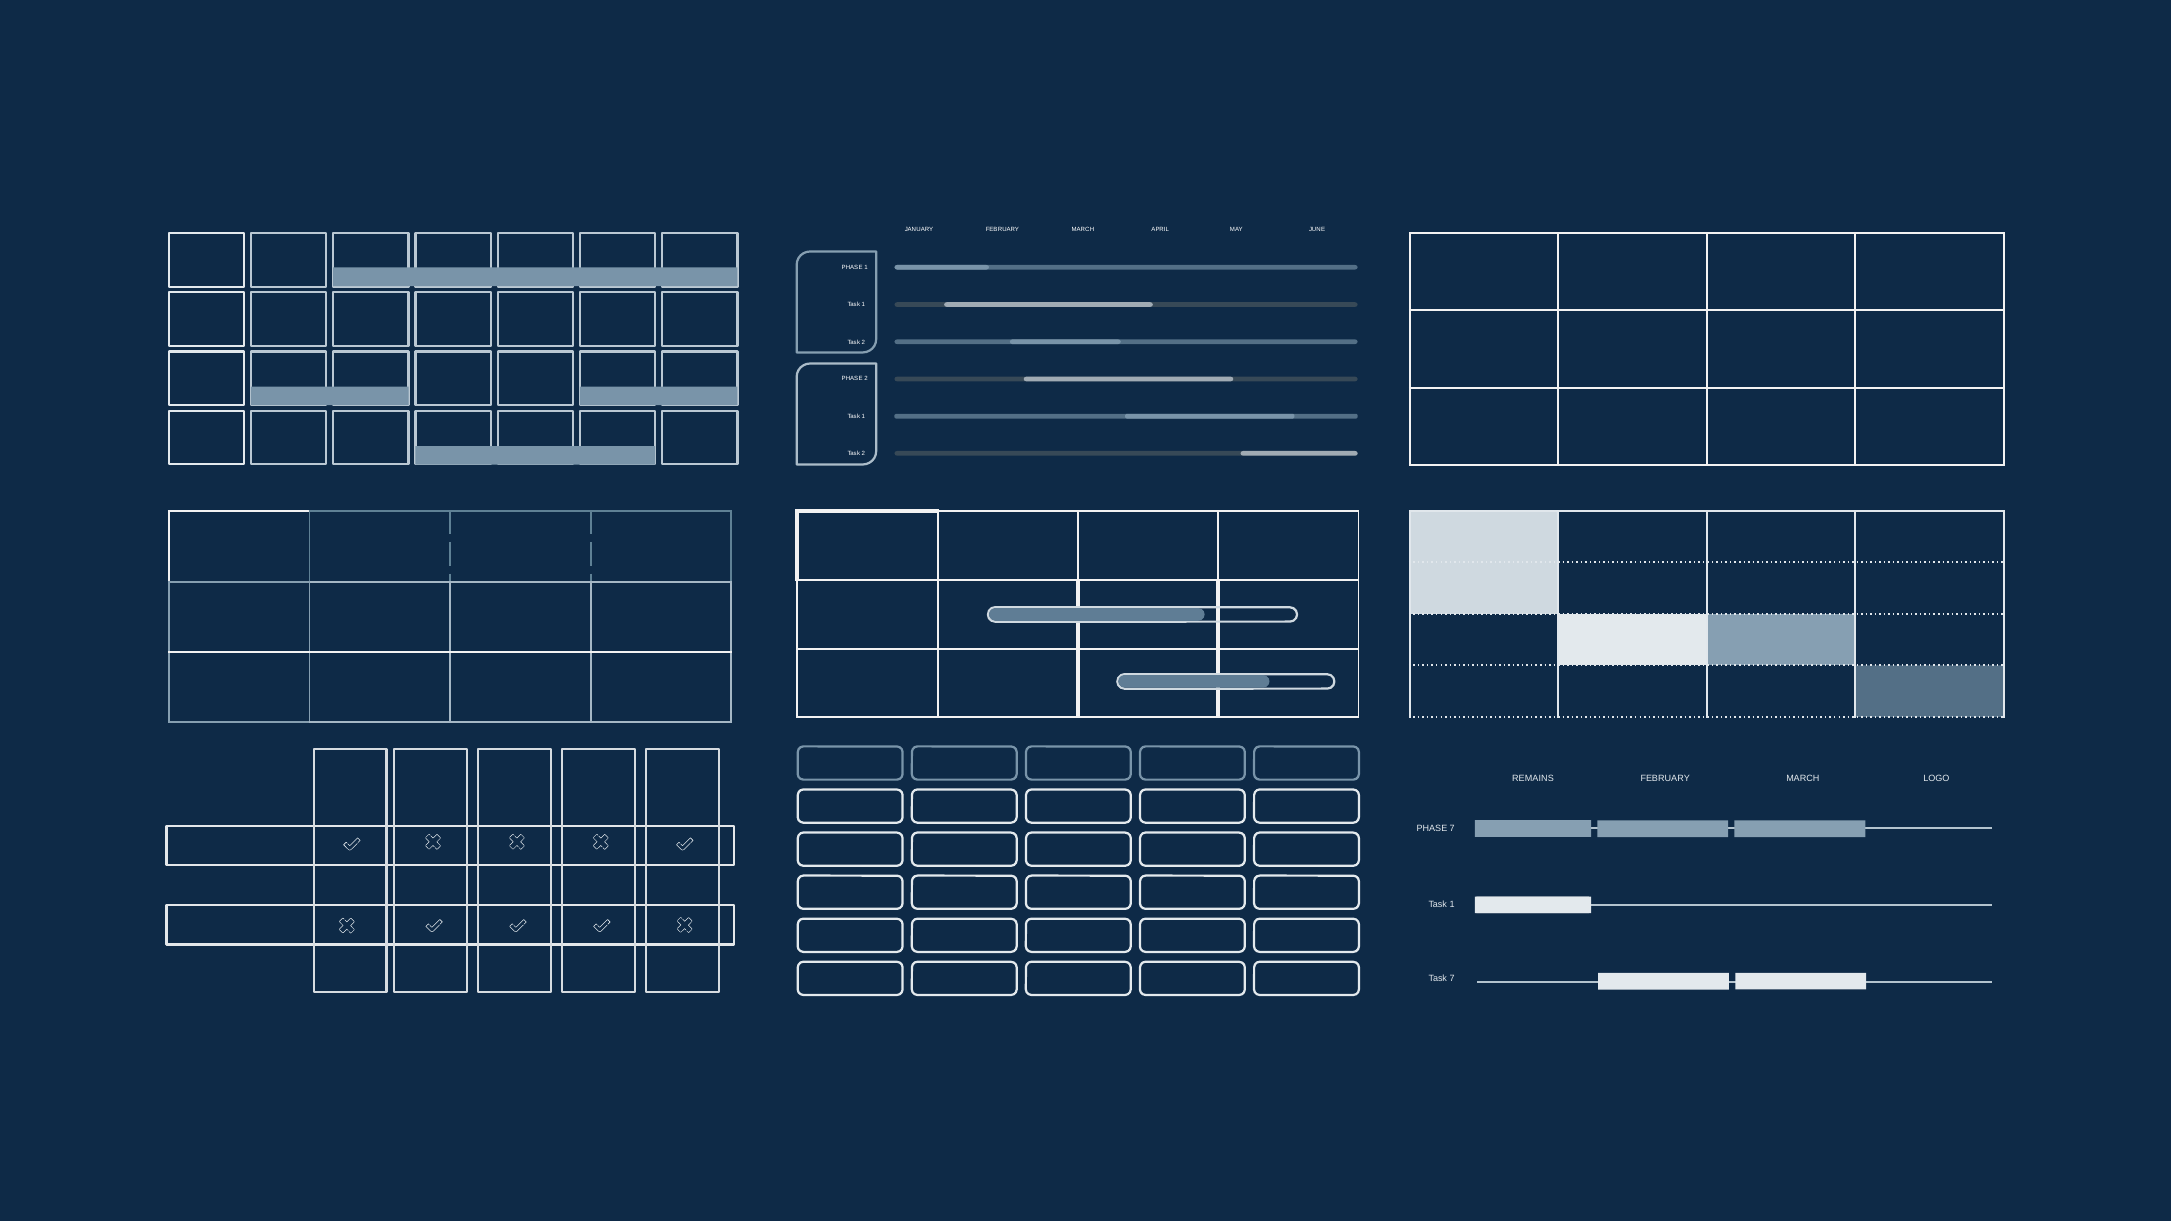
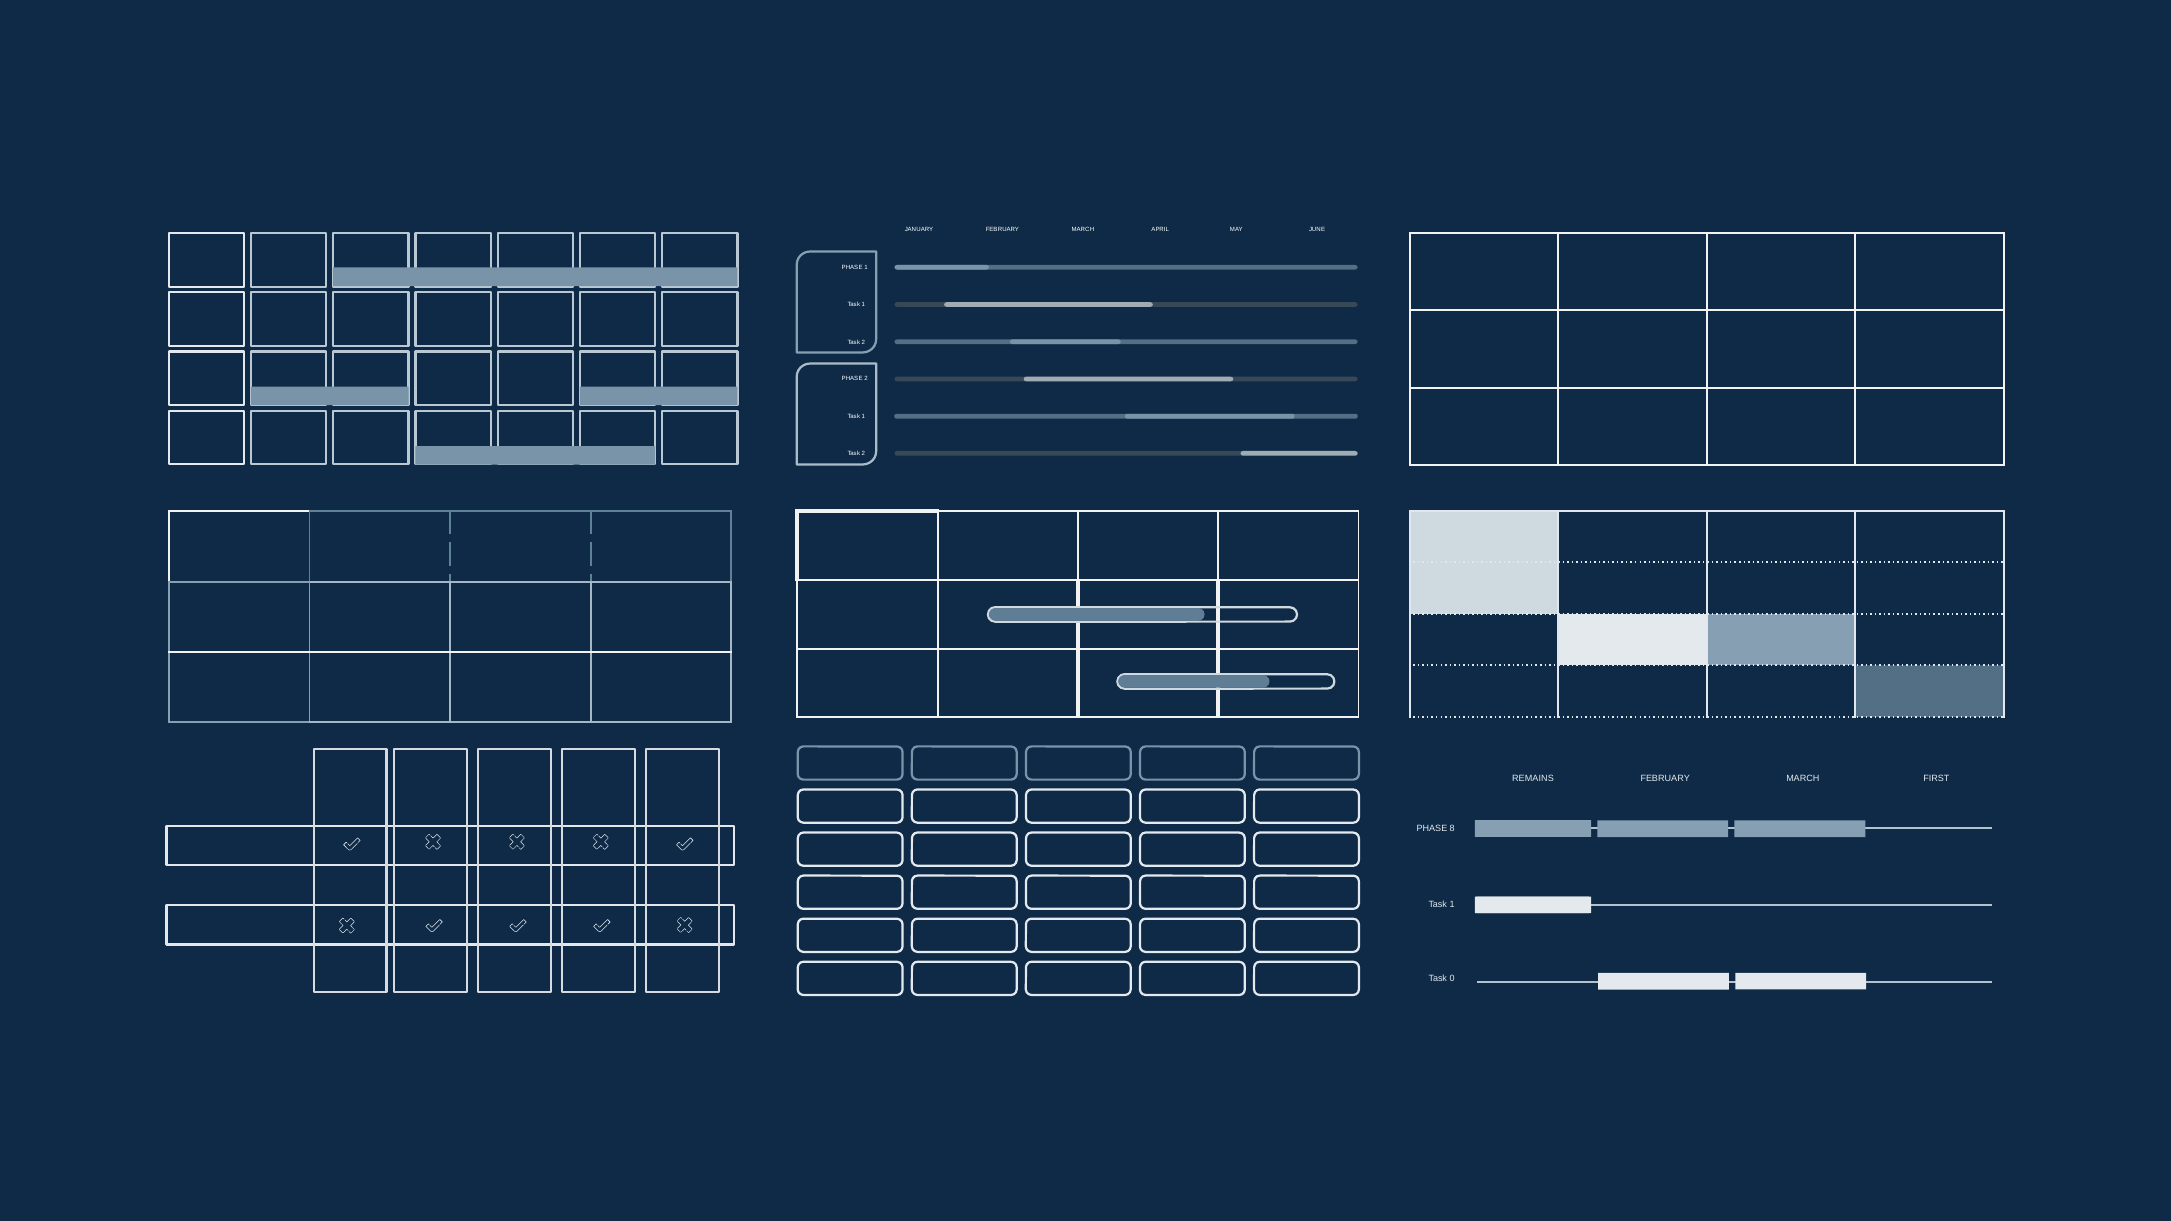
LOGO: LOGO -> FIRST (1936, 779)
PHASE 7: 7 -> 8 (1452, 829)
Task 7: 7 -> 0 (1452, 979)
